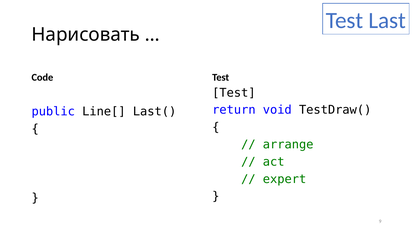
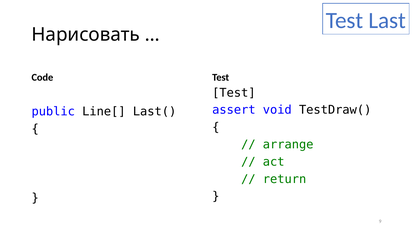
return: return -> assert (234, 110)
expert: expert -> return (285, 179)
